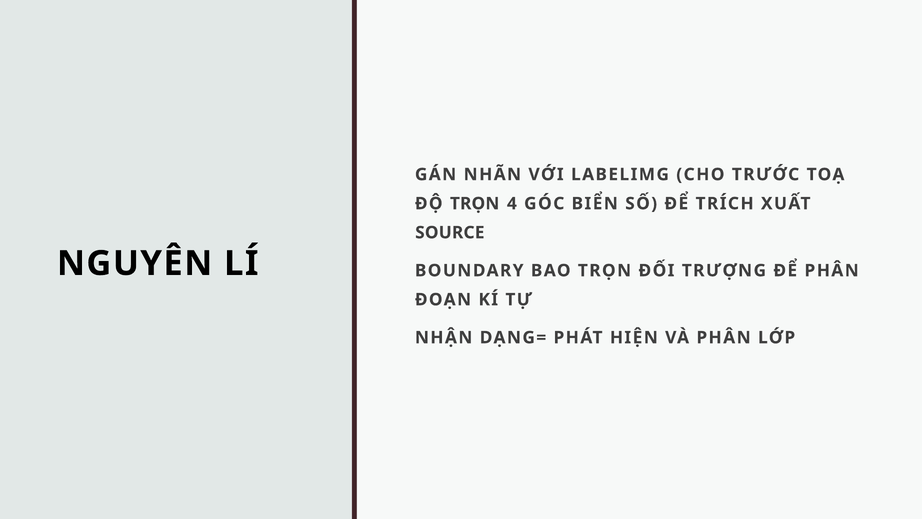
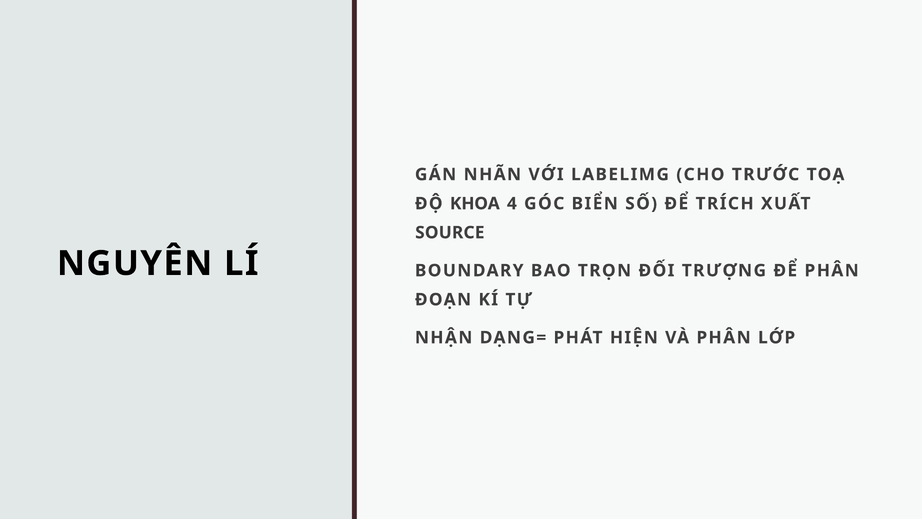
ĐỘ TRỌN: TRỌN -> KHOA (475, 203)
